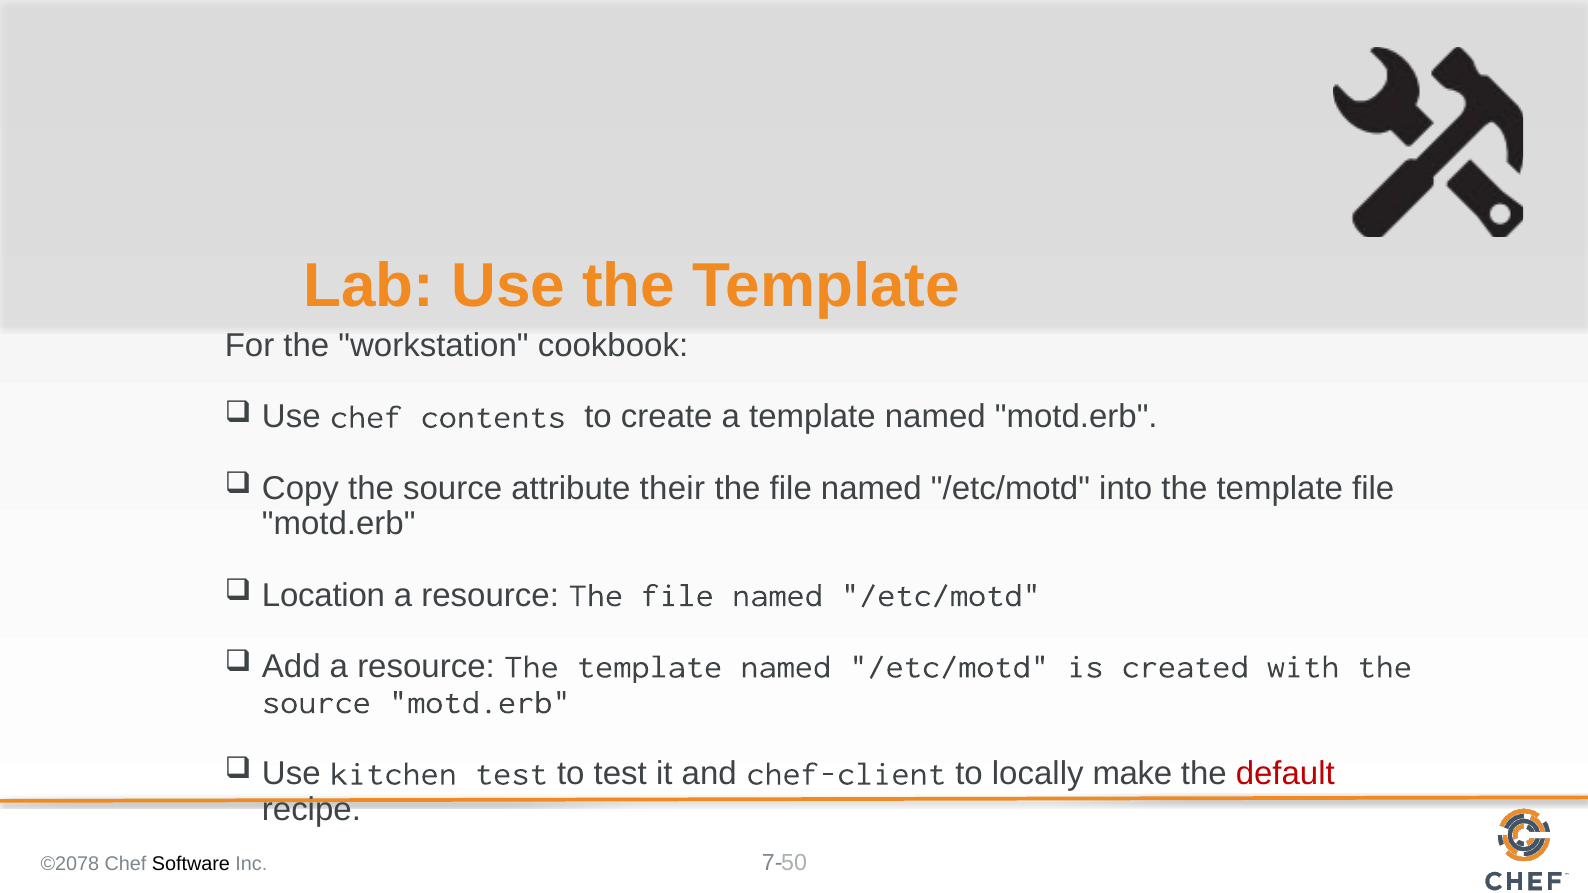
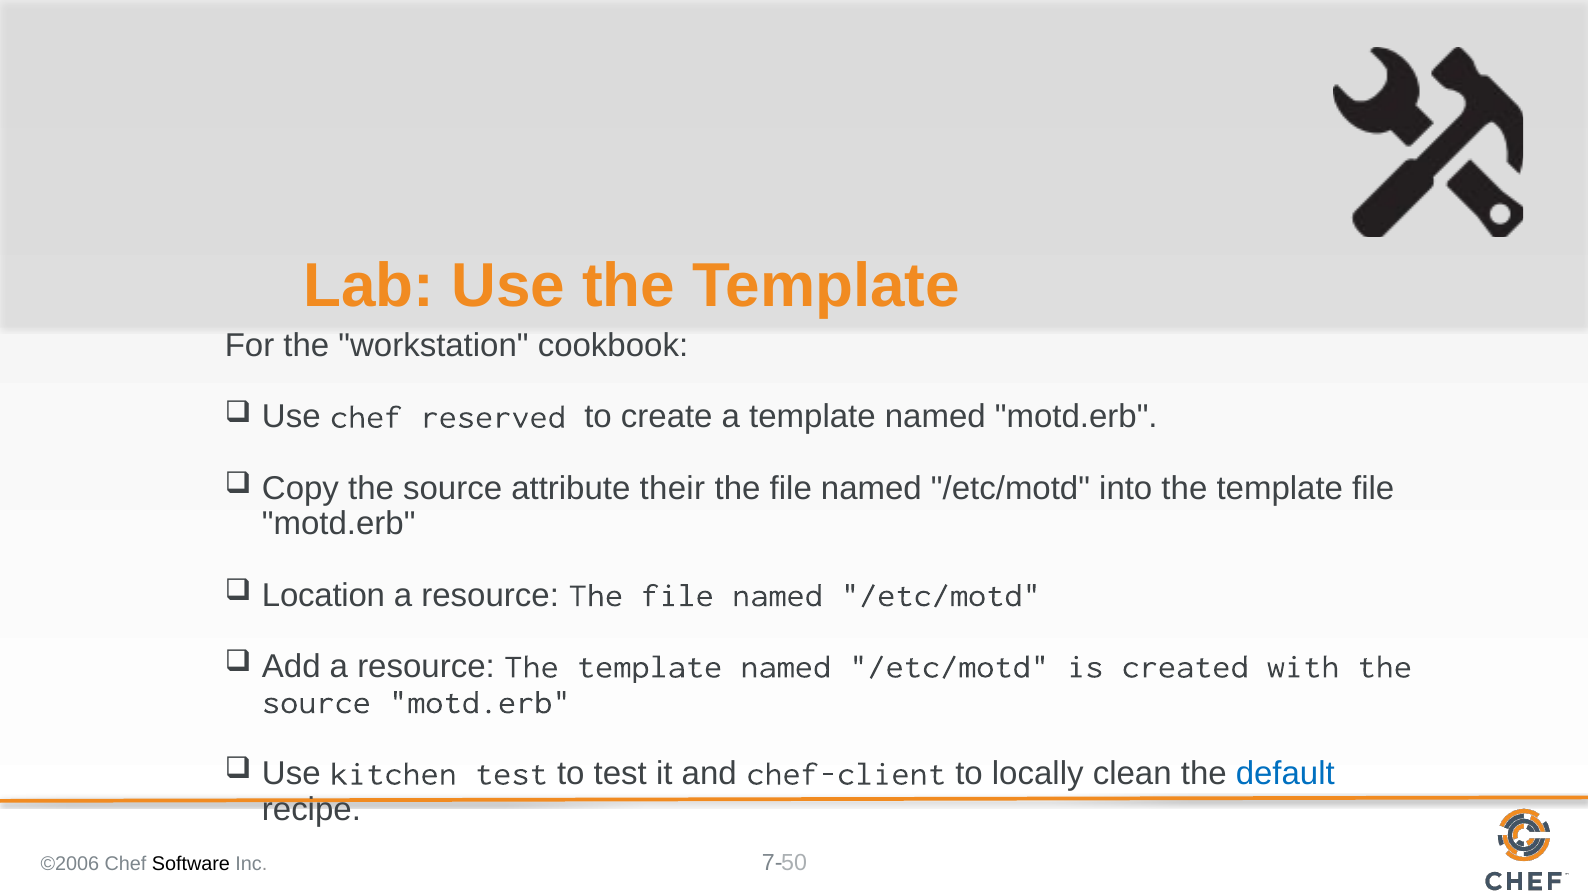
contents: contents -> reserved (493, 417)
make: make -> clean (1132, 774)
default colour: red -> blue (1285, 774)
©2078: ©2078 -> ©2006 (70, 864)
